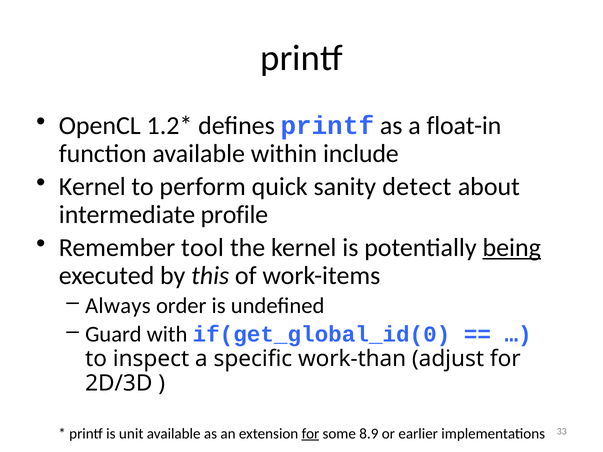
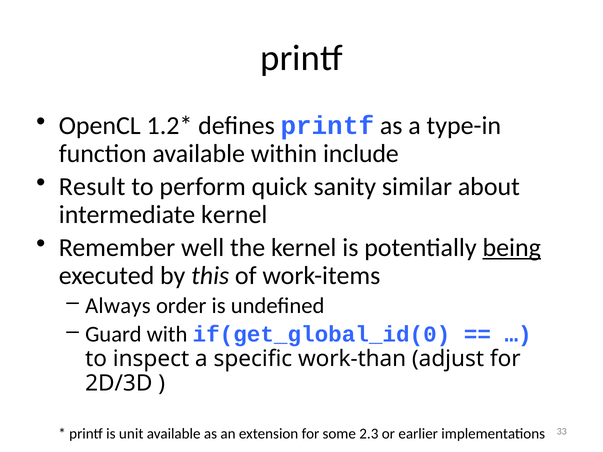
float-in: float-in -> type-in (464, 126)
Kernel: Kernel -> Result (92, 187)
detect: detect -> similar (417, 187)
intermediate profile: profile -> kernel (234, 215)
tool: tool -> well (203, 248)
for underline: present -> none (310, 434)
8.9: 8.9 -> 2.3 (369, 434)
